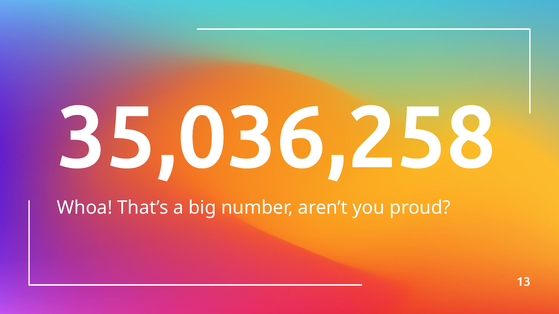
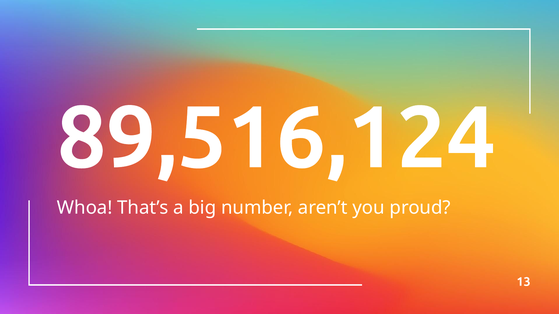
35,036,258: 35,036,258 -> 89,516,124 (276, 138)
